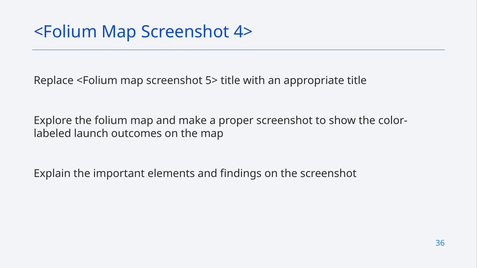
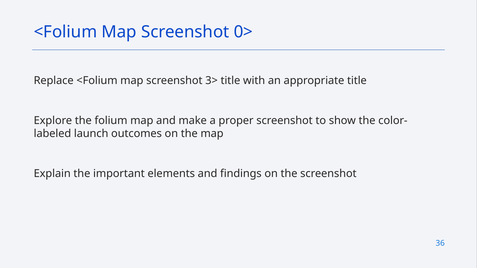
4>: 4> -> 0> (243, 32)
5>: 5> -> 3> (212, 81)
